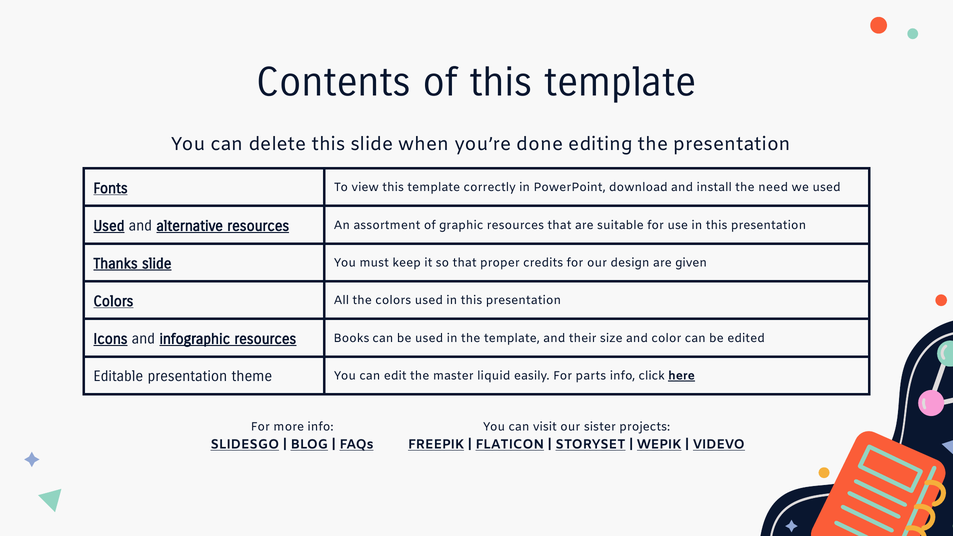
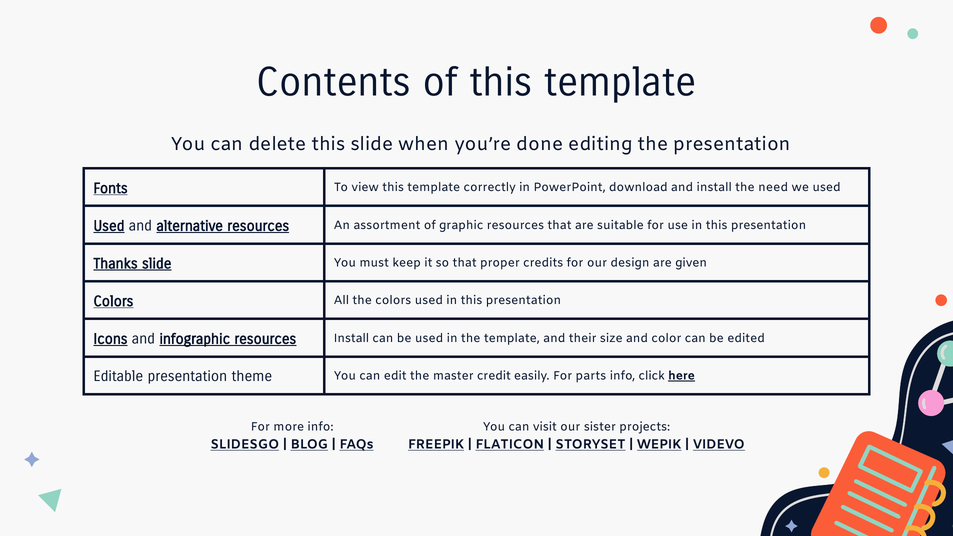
resources Books: Books -> Install (351, 338)
liquid: liquid -> credit (494, 376)
